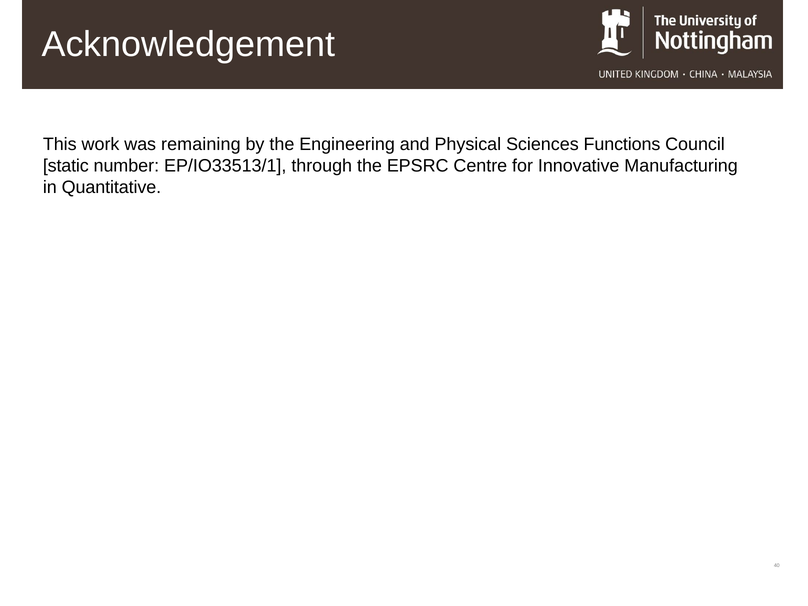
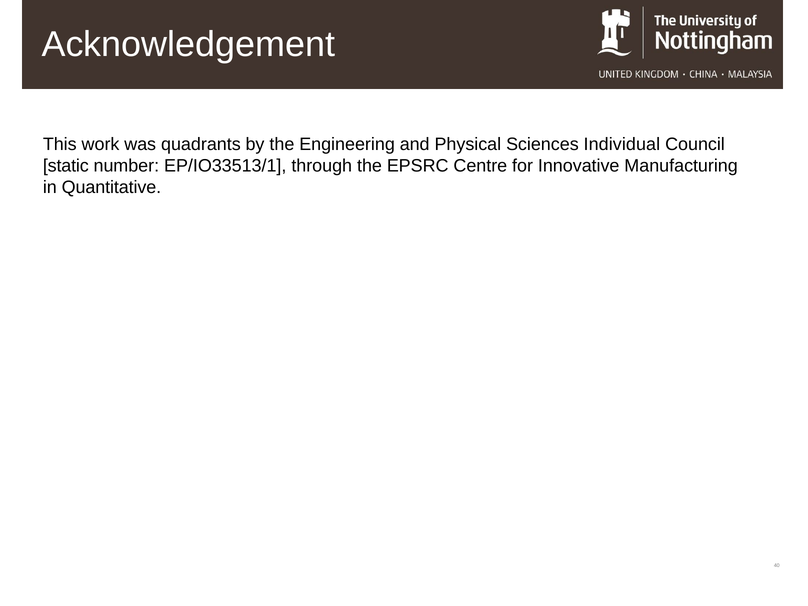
remaining: remaining -> quadrants (201, 144)
Functions: Functions -> Individual (622, 144)
